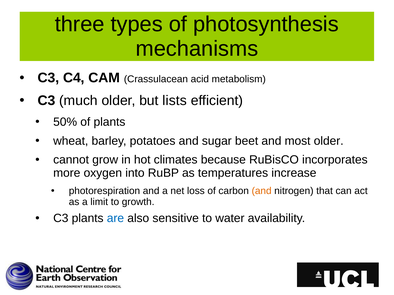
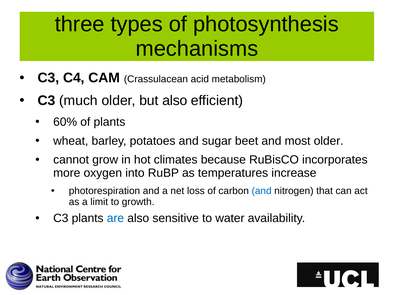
but lists: lists -> also (175, 101)
50%: 50% -> 60% (65, 122)
and colour: orange -> blue (262, 191)
